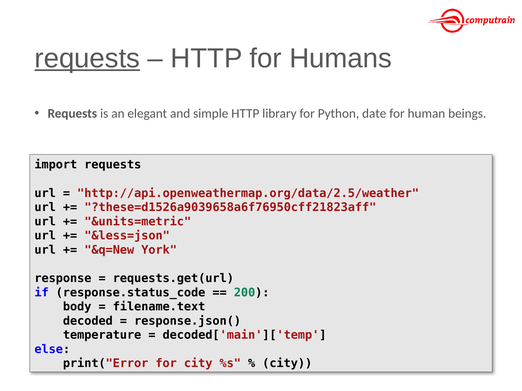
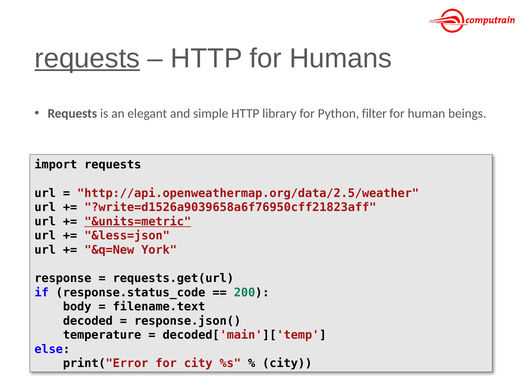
date: date -> filter (374, 114)
?these=d1526a9039658a6f76950cff21823aff: ?these=d1526a9039658a6f76950cff21823aff -> ?write=d1526a9039658a6f76950cff21823aff (230, 208)
&units=metric underline: none -> present (138, 222)
